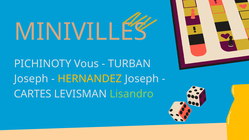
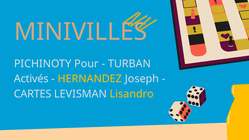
Vous: Vous -> Pour (86, 64)
Joseph: Joseph -> Activés (31, 79)
Lisandro colour: light green -> yellow (132, 94)
